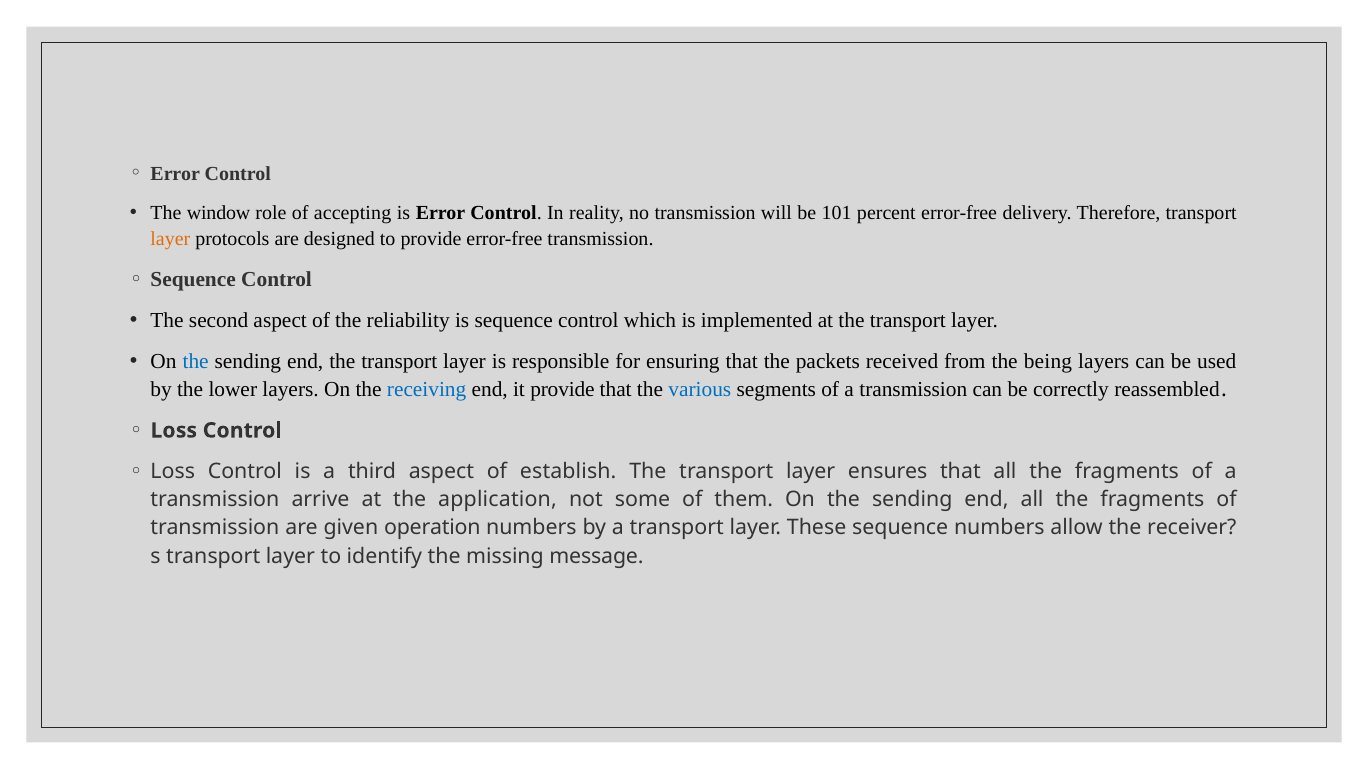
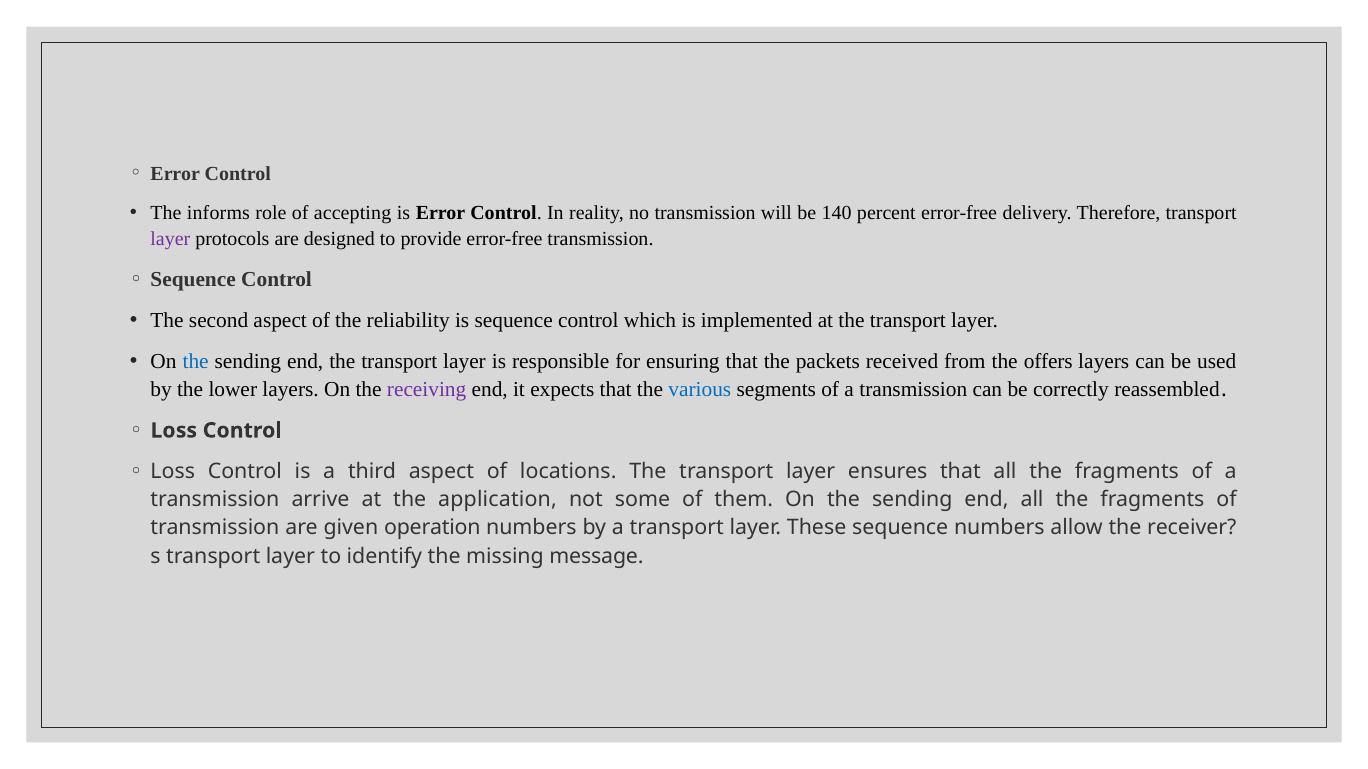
window: window -> informs (218, 213)
101: 101 -> 140 (837, 213)
layer colour: orange -> purple (170, 239)
being: being -> offers (1048, 361)
receiving colour: blue -> purple (427, 390)
it provide: provide -> expects (562, 390)
establish: establish -> locations (568, 472)
